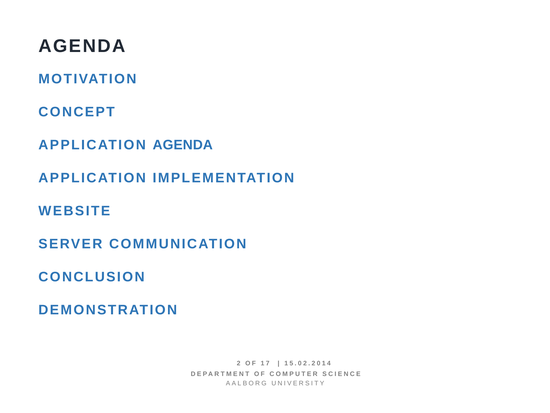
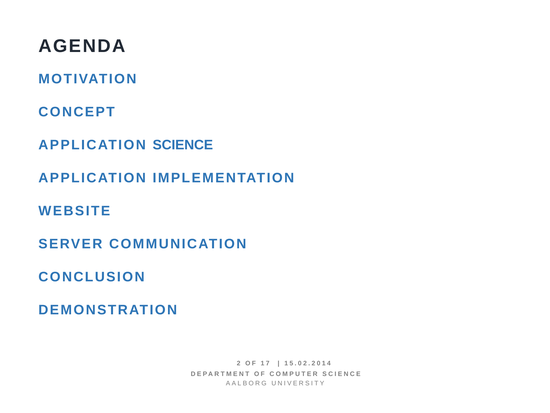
APPLICATION AGENDA: AGENDA -> SCIENCE (183, 145)
